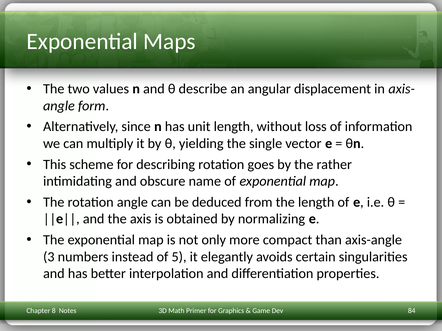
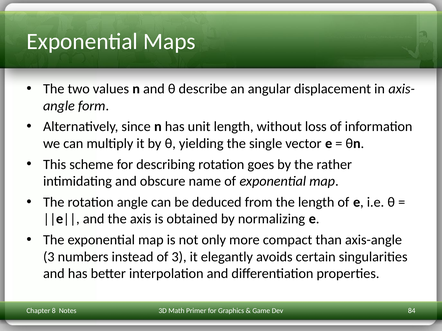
of 5: 5 -> 3 (179, 257)
